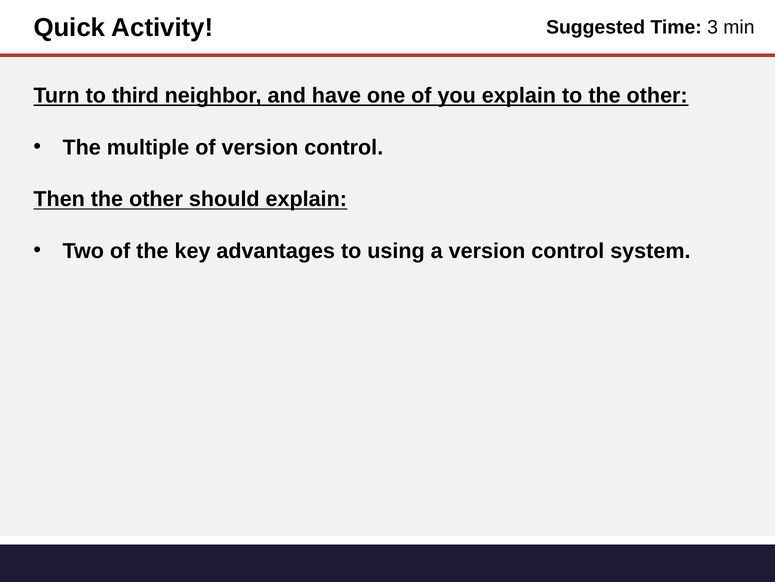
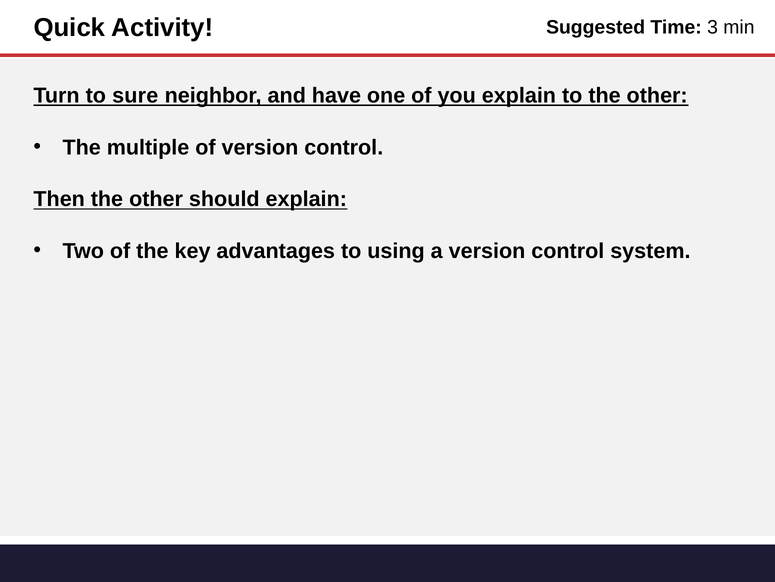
third: third -> sure (135, 96)
